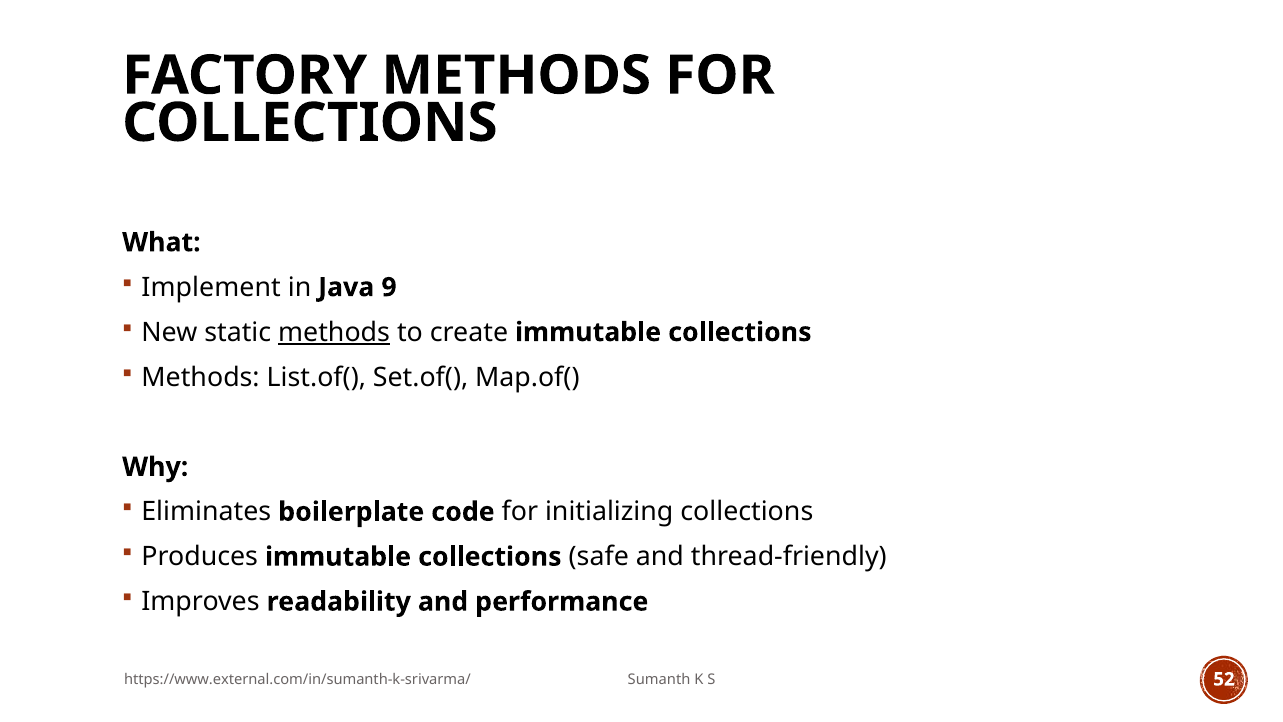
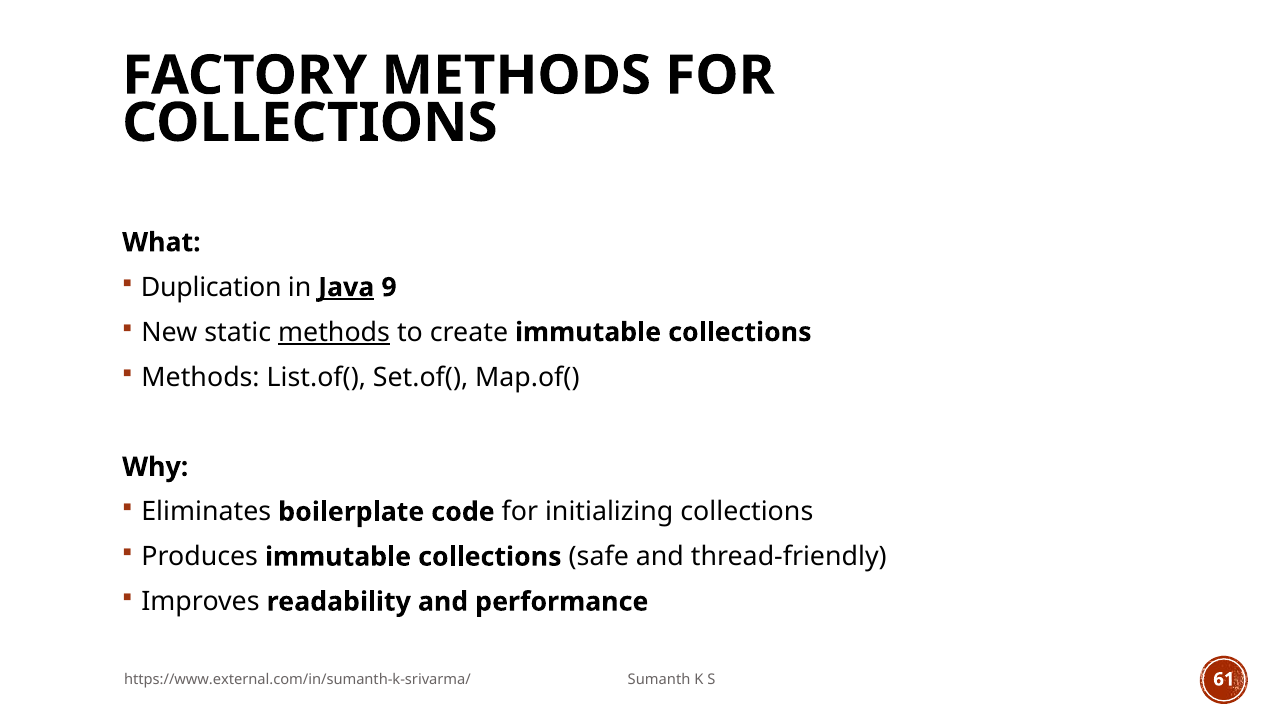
Implement: Implement -> Duplication (211, 287)
Java underline: none -> present (346, 287)
52: 52 -> 61 (1224, 679)
